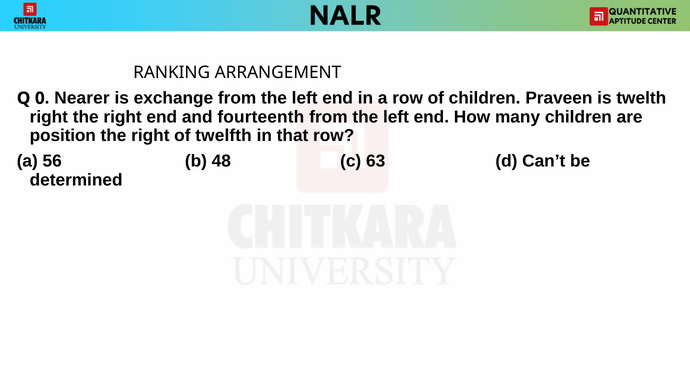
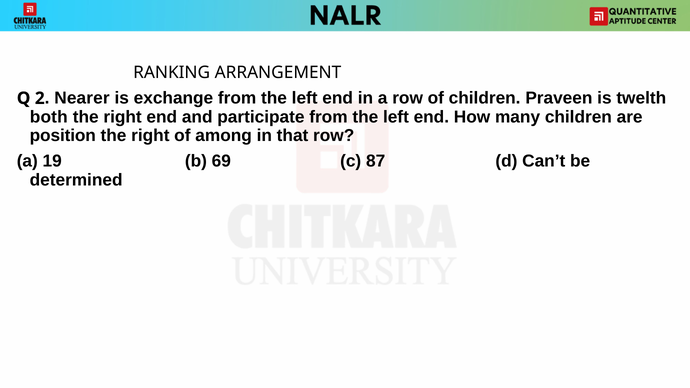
0: 0 -> 2 (40, 98)
right: right -> both (49, 117)
fourteenth: fourteenth -> participate (261, 117)
twelfth: twelfth -> among (224, 136)
56: 56 -> 19 (52, 161)
48: 48 -> 69 (221, 161)
63: 63 -> 87 (376, 161)
